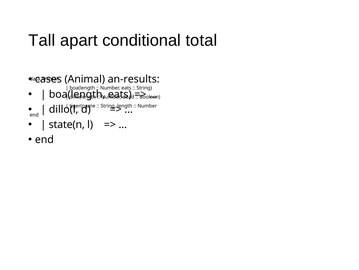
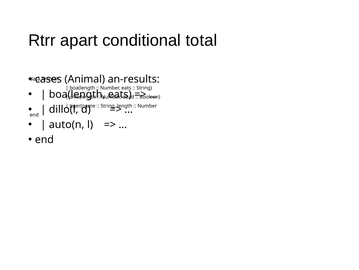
Tall: Tall -> Rtrr (42, 40)
state(n: state(n -> auto(n (67, 124)
